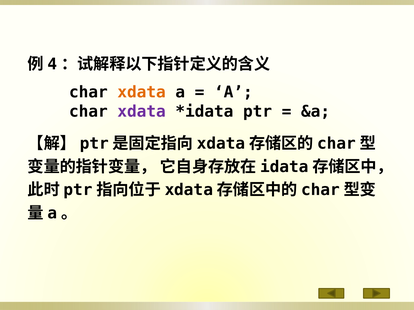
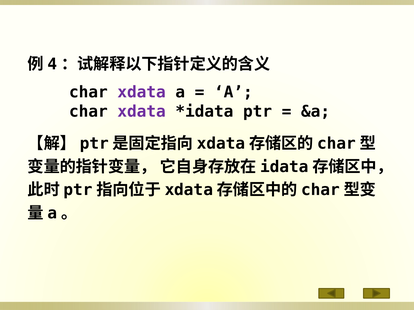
xdata colour: orange -> purple (142, 92)
